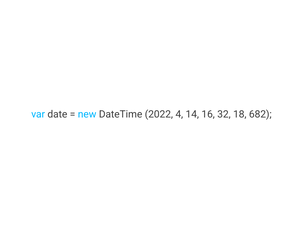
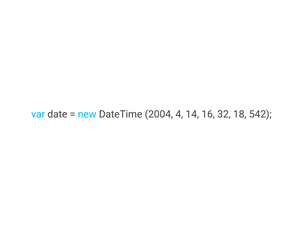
2022: 2022 -> 2004 (159, 114)
682: 682 -> 542 (260, 114)
